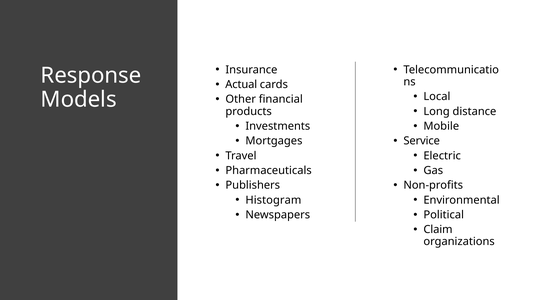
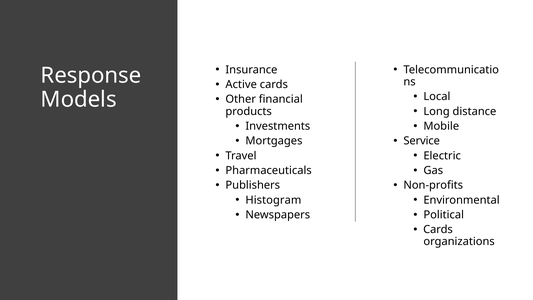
Actual: Actual -> Active (241, 84)
Claim: Claim -> Cards (438, 229)
